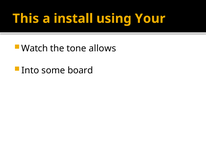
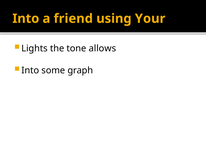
This: This -> Into (26, 19)
install: install -> friend (73, 19)
Watch: Watch -> Lights (35, 48)
board: board -> graph (80, 70)
